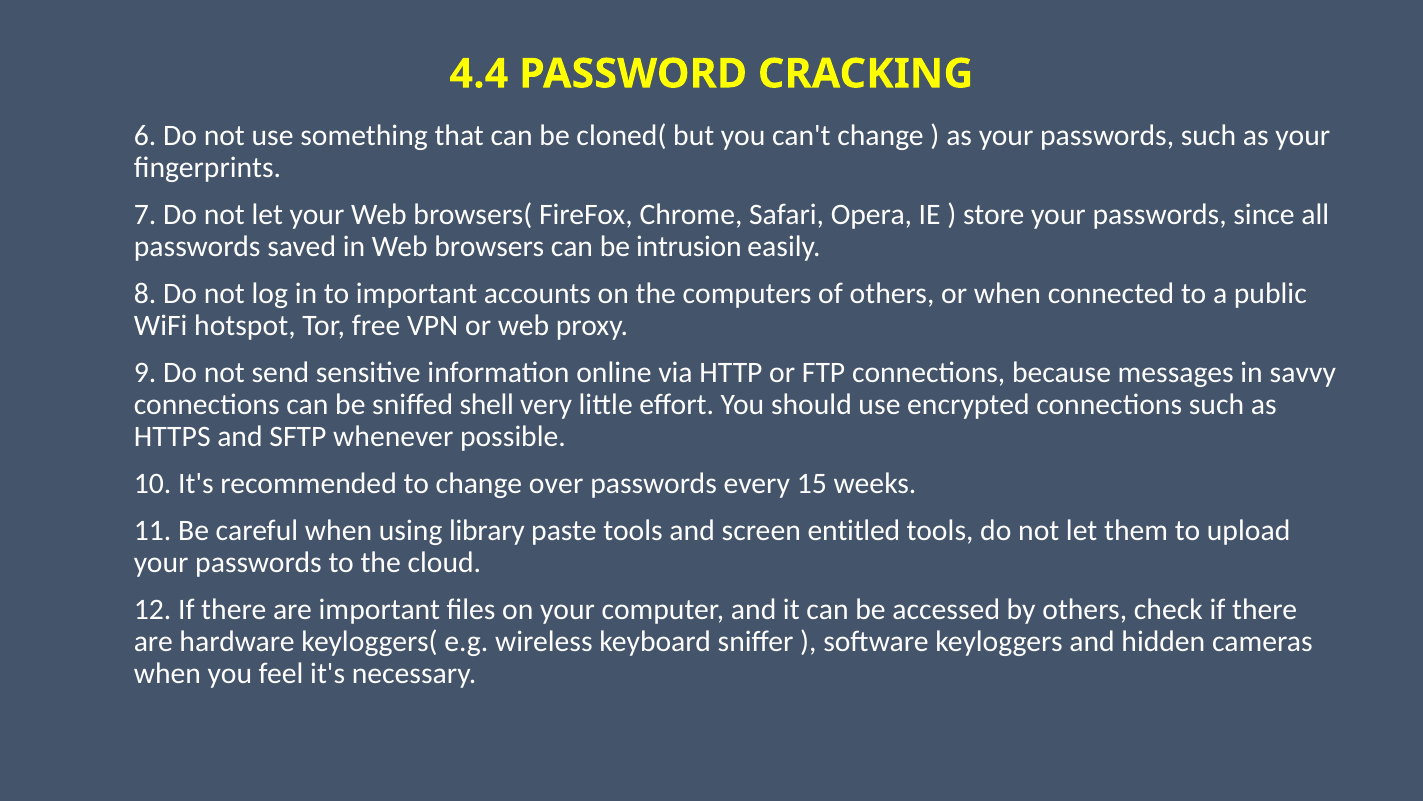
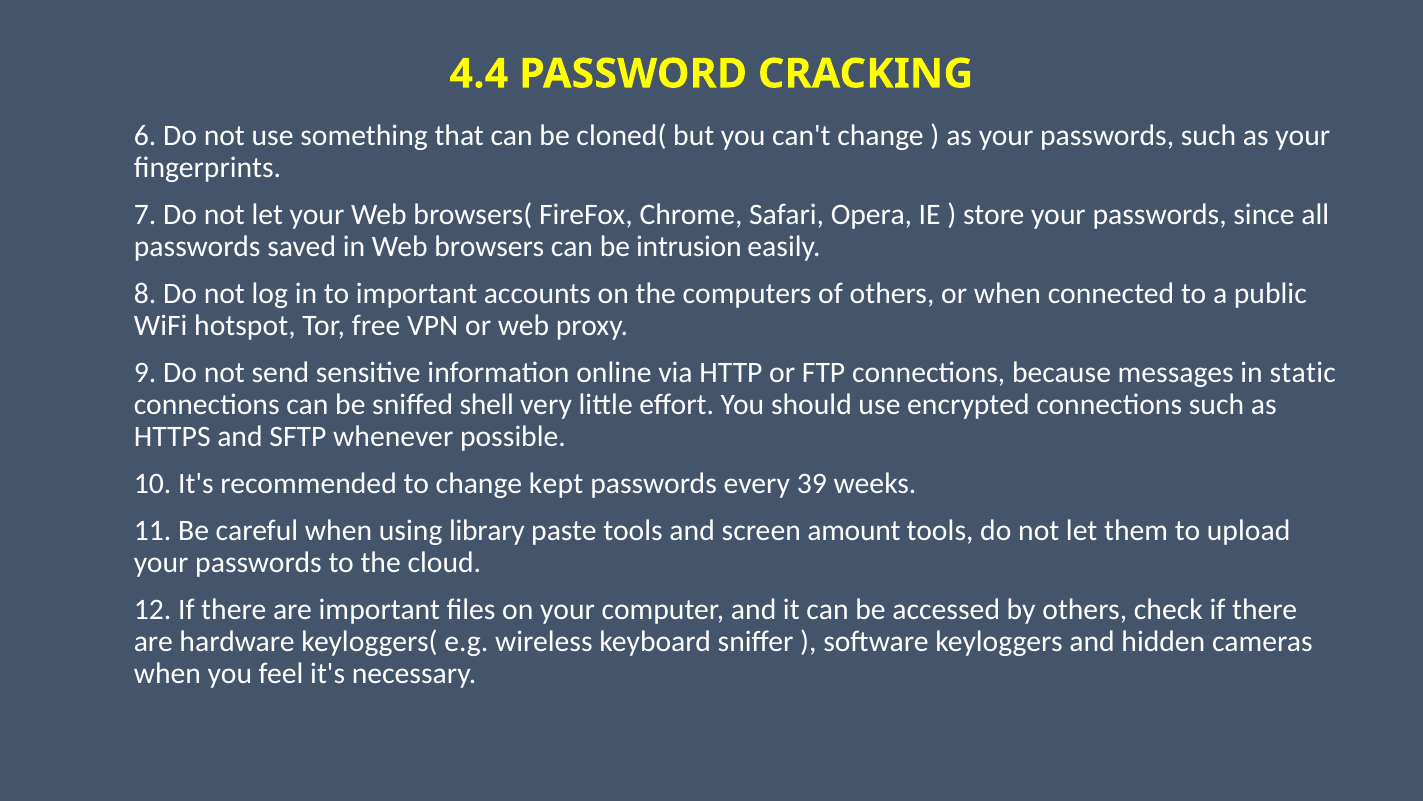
savvy: savvy -> static (1303, 372)
over: over -> kept (556, 483)
15: 15 -> 39 (812, 483)
entitled: entitled -> amount (854, 530)
